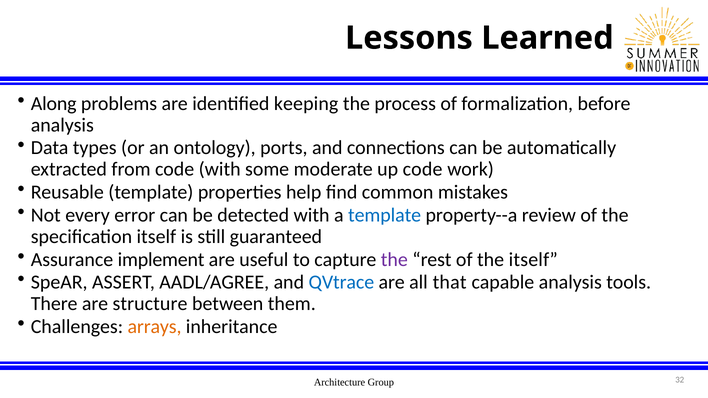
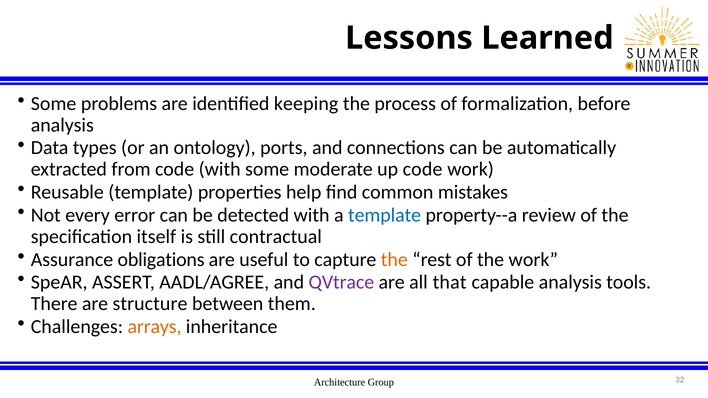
Along: Along -> Some (54, 104)
guaranteed: guaranteed -> contractual (276, 237)
implement: implement -> obligations (161, 260)
the colour: purple -> orange (394, 260)
the itself: itself -> work (533, 260)
QVtrace colour: blue -> purple (341, 282)
